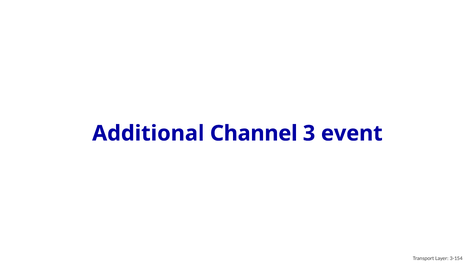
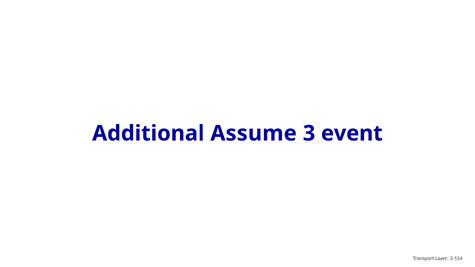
Channel: Channel -> Assume (254, 133)
